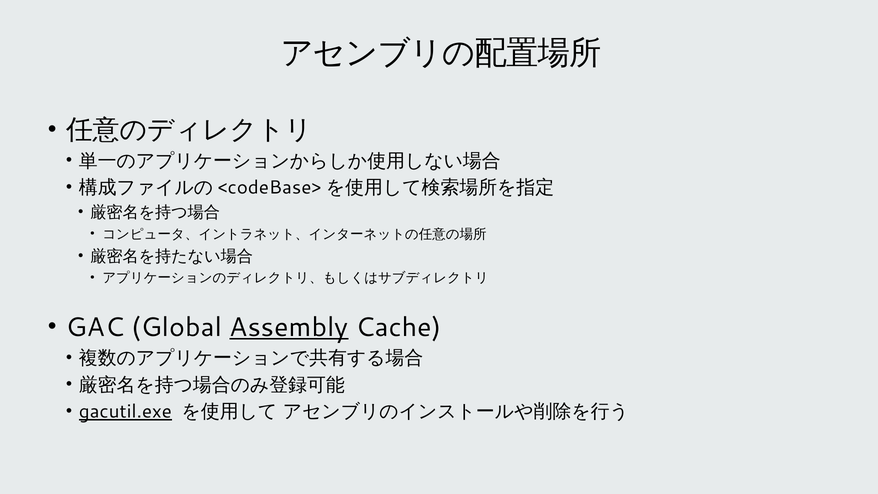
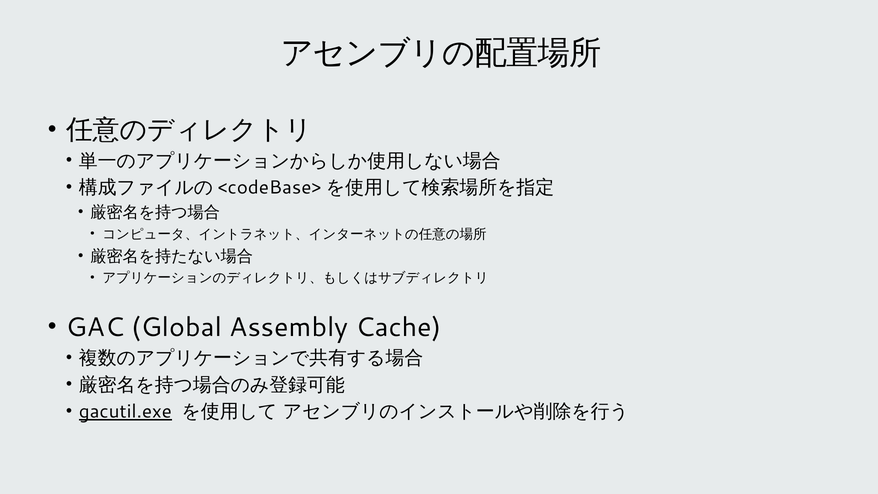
Assembly underline: present -> none (289, 327)
